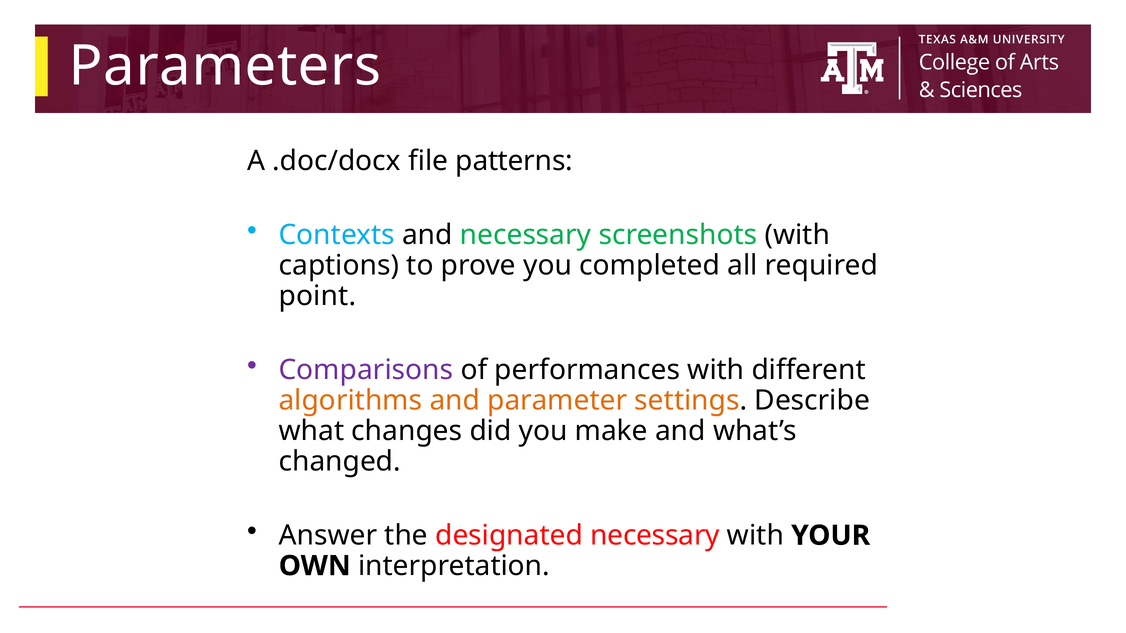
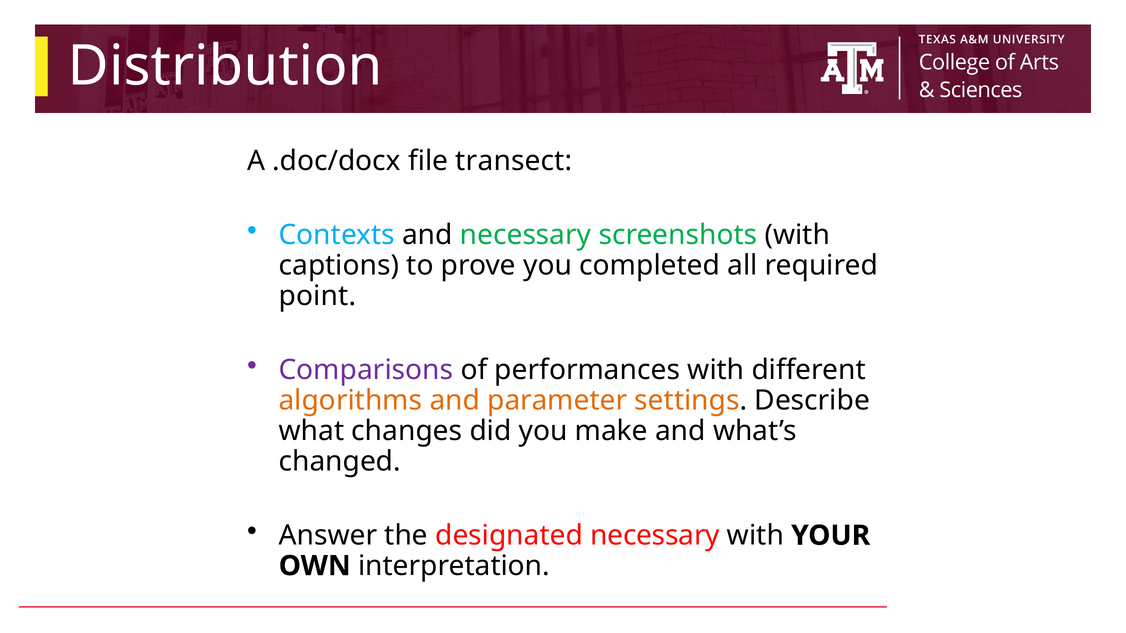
Parameters: Parameters -> Distribution (225, 66)
patterns: patterns -> transect (514, 161)
